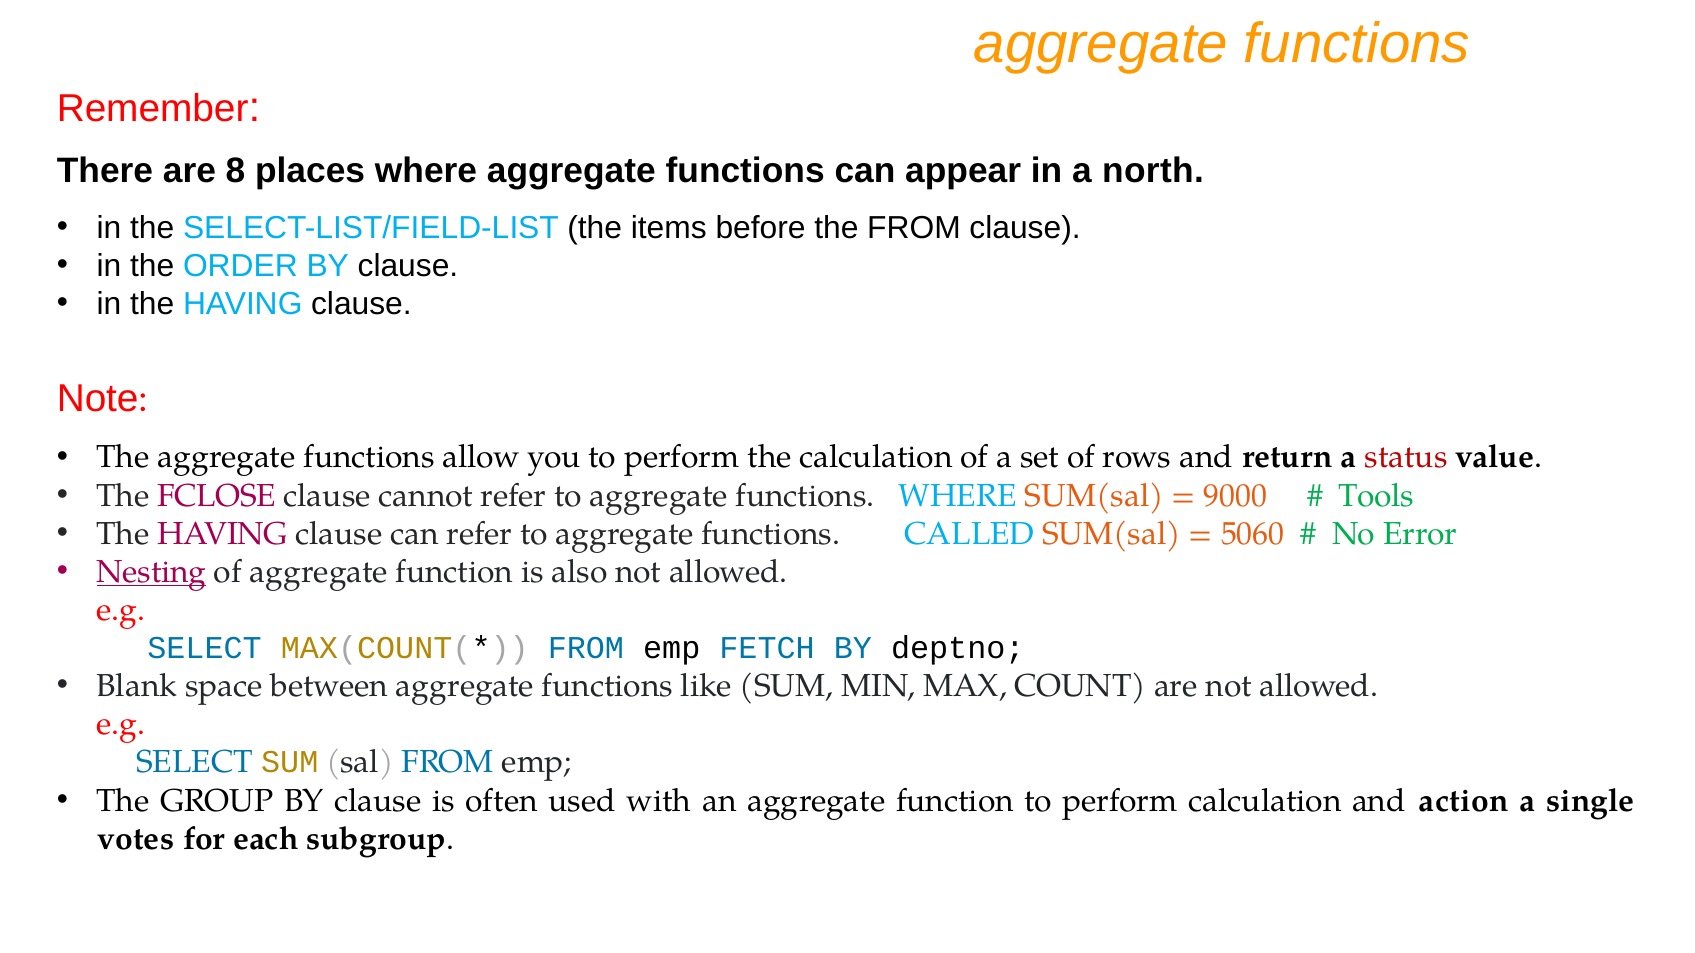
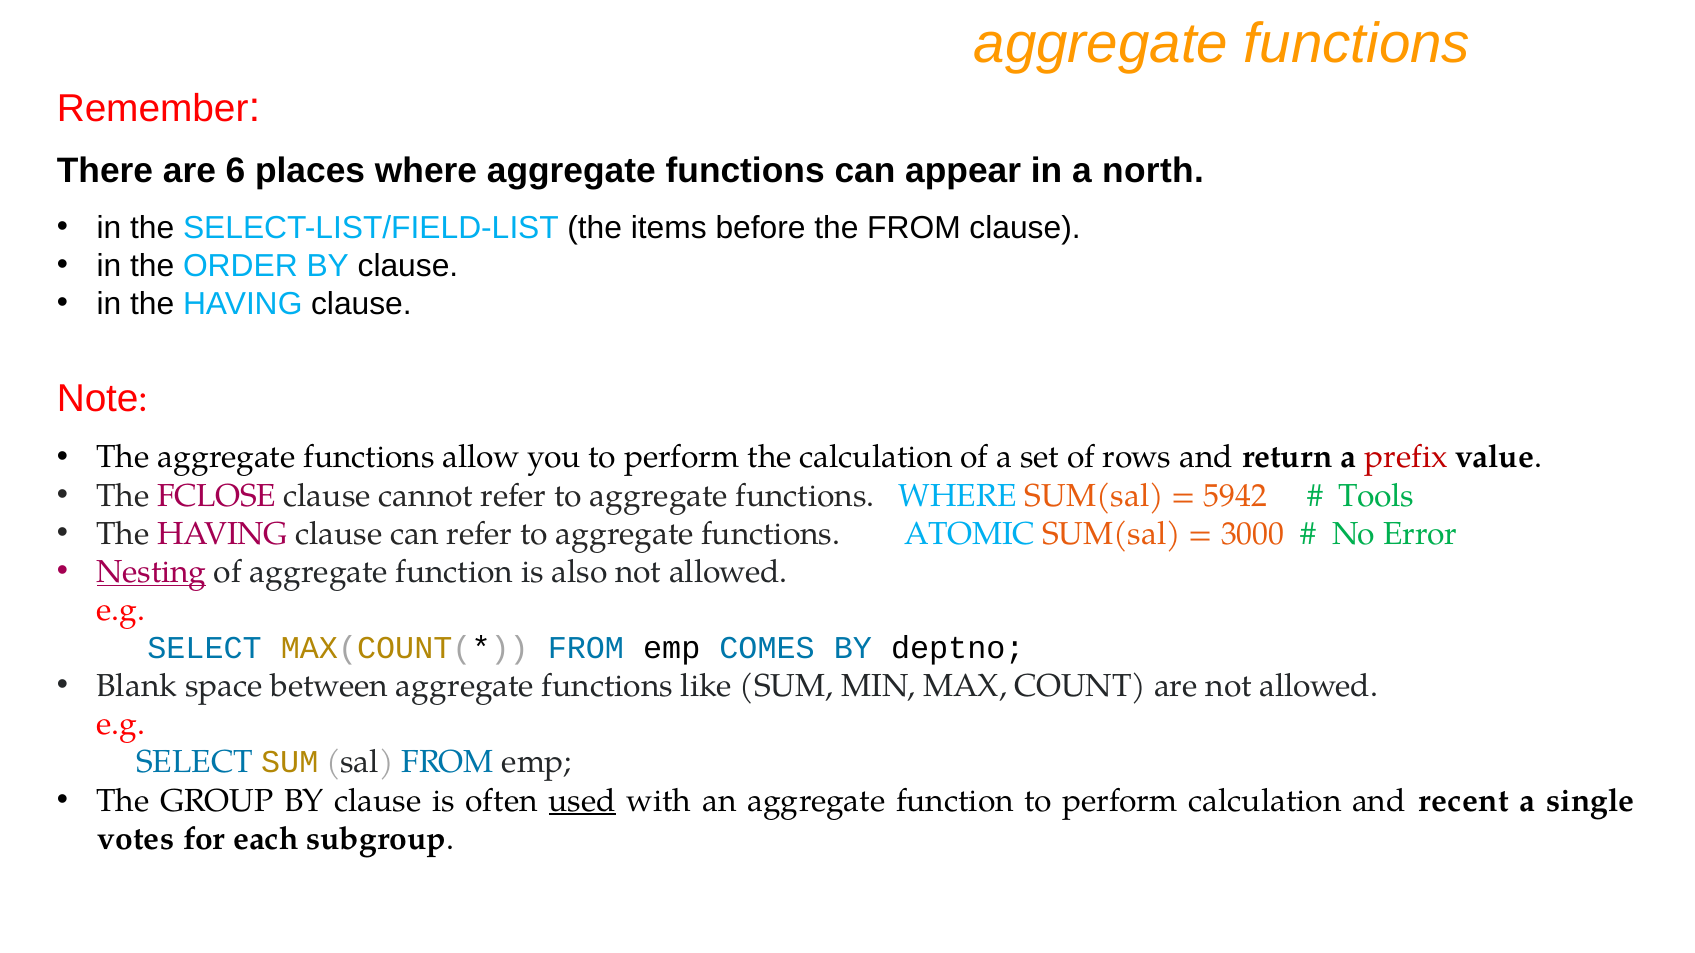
8: 8 -> 6 (236, 171)
status: status -> prefix (1406, 458)
9000: 9000 -> 5942 (1236, 496)
CALLED: CALLED -> ATOMIC (970, 534)
5060: 5060 -> 3000 (1253, 534)
FETCH: FETCH -> COMES (767, 648)
used underline: none -> present (582, 801)
action: action -> recent (1464, 801)
